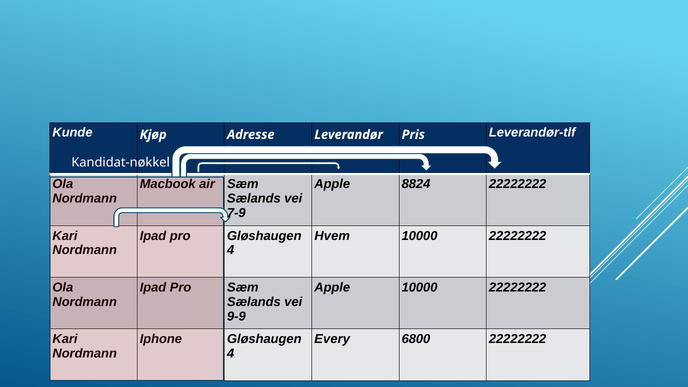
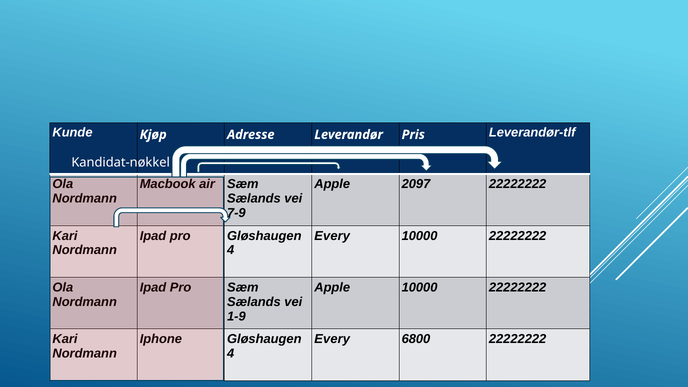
8824: 8824 -> 2097 (416, 184)
Hvem: Hvem -> Every (332, 236)
9-9: 9-9 -> 1-9 (236, 316)
